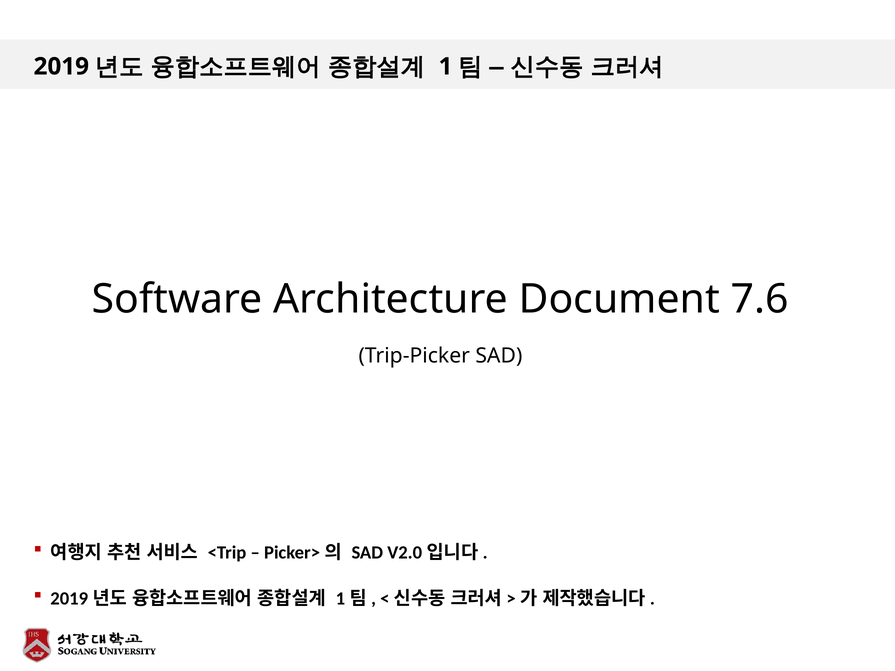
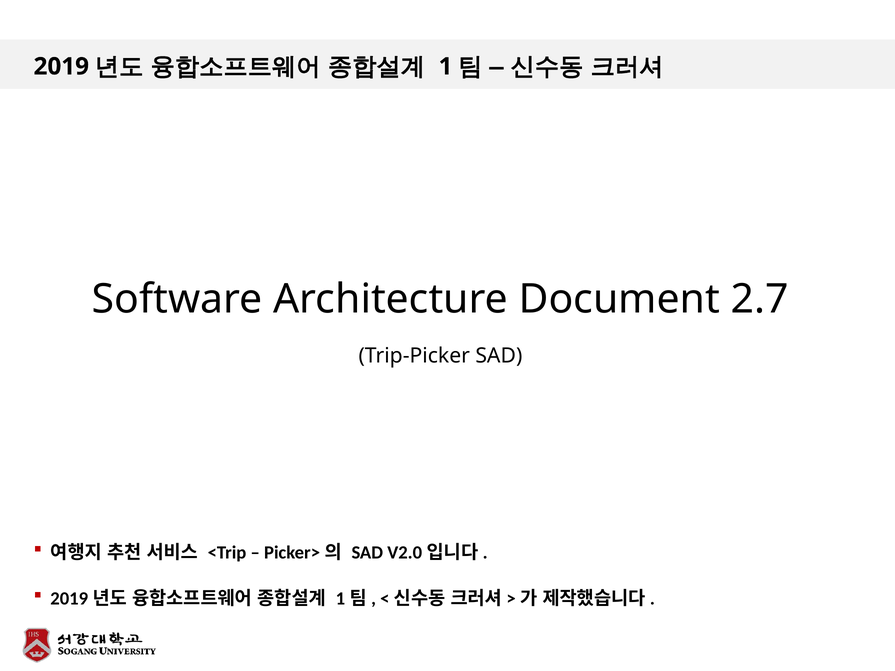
7.6: 7.6 -> 2.7 (760, 299)
